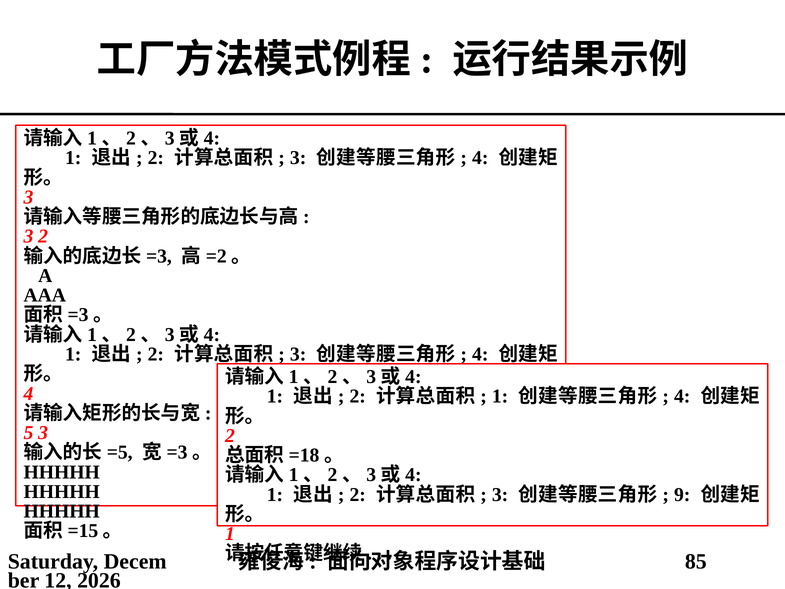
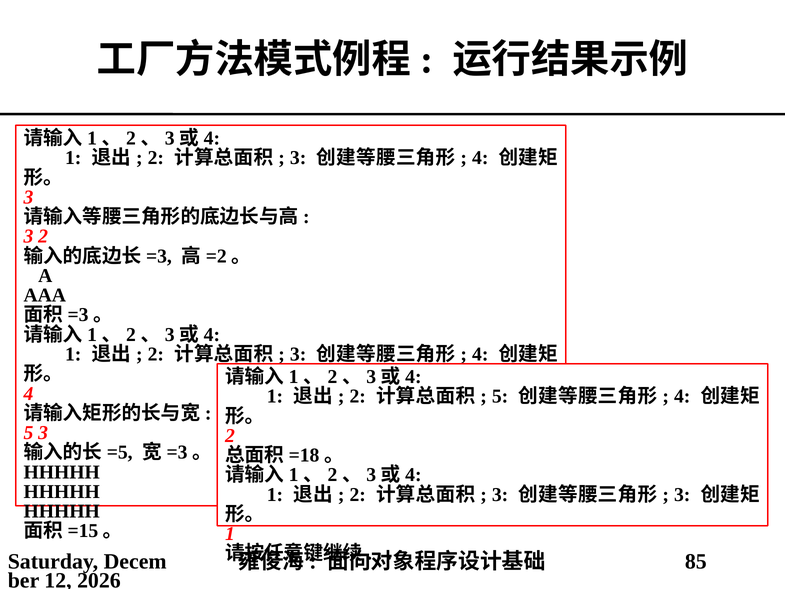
1: 1 -> 5 (500, 396)
9: 9 -> 3 (682, 494)
